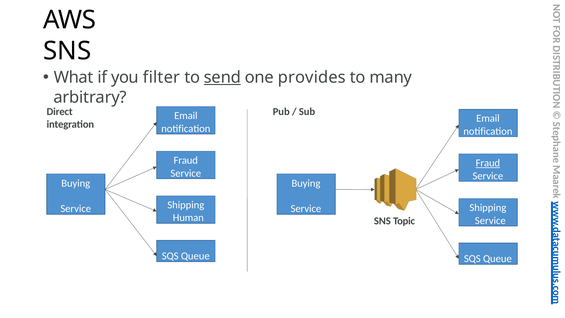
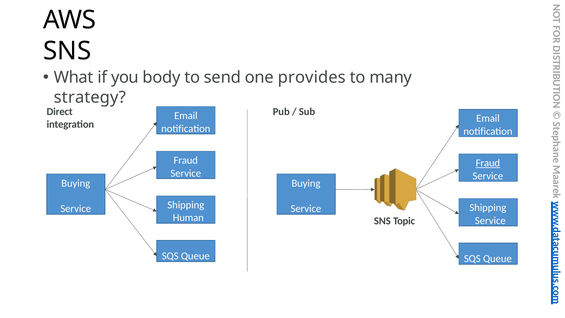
filter: filter -> body (162, 77)
send underline: present -> none (222, 77)
arbitrary: arbitrary -> strategy (90, 97)
